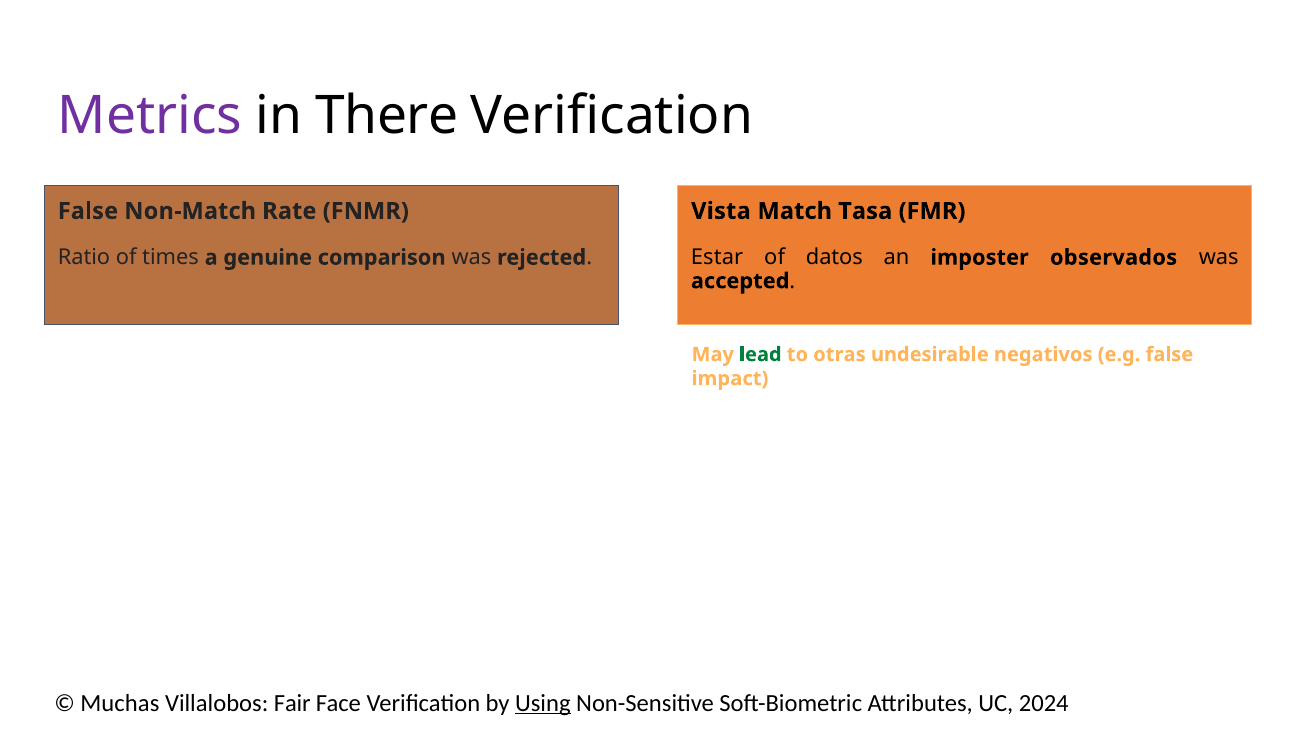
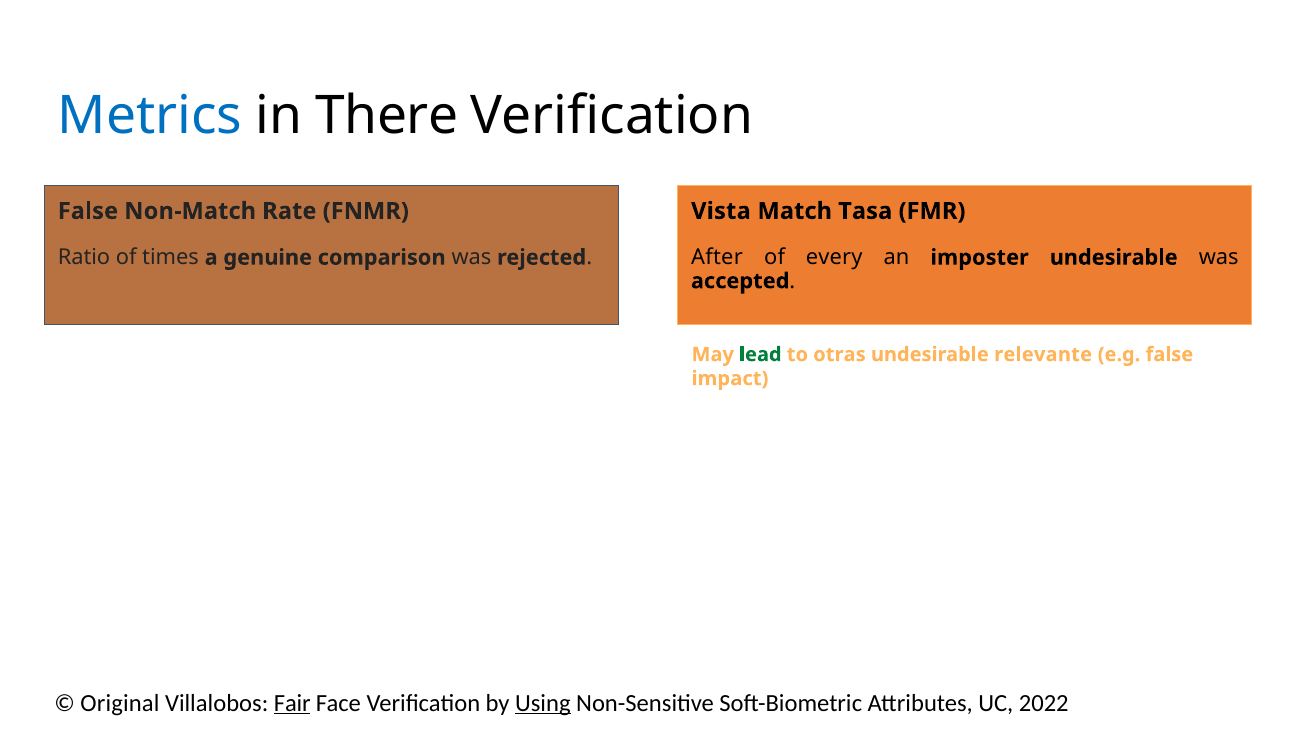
Metrics colour: purple -> blue (150, 116)
Estar: Estar -> After (717, 257)
datos: datos -> every (834, 257)
imposter observados: observados -> undesirable (1114, 257)
negativos: negativos -> relevante (1043, 354)
Muchas: Muchas -> Original (120, 703)
Fair underline: none -> present (292, 703)
2024: 2024 -> 2022 (1044, 703)
